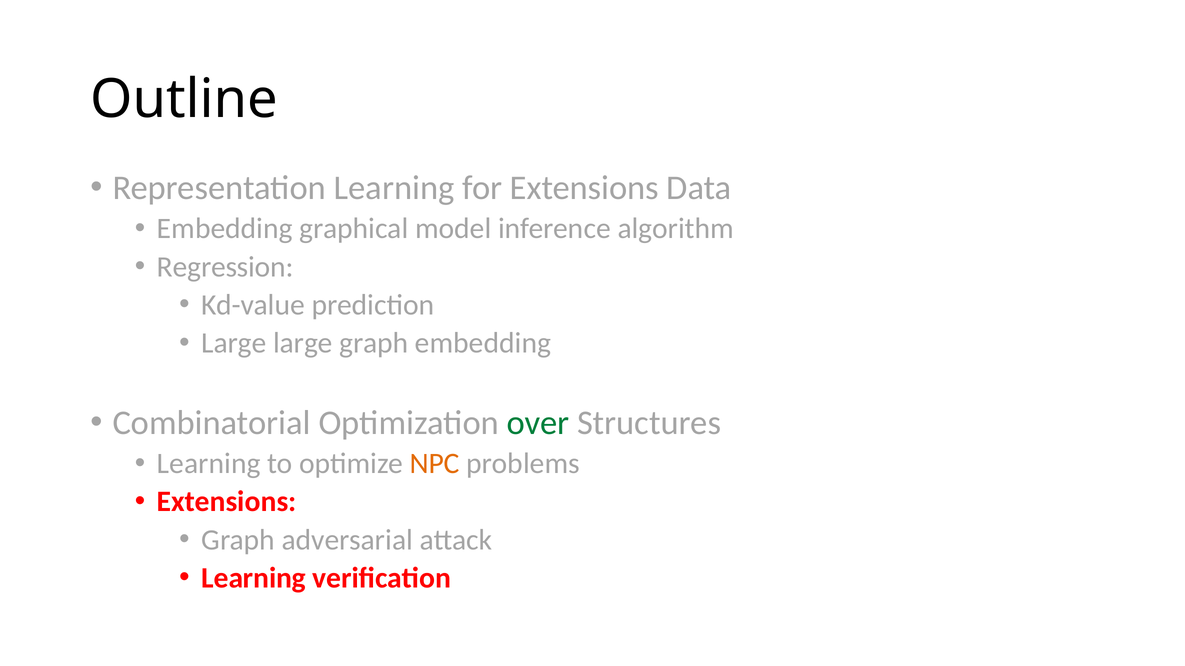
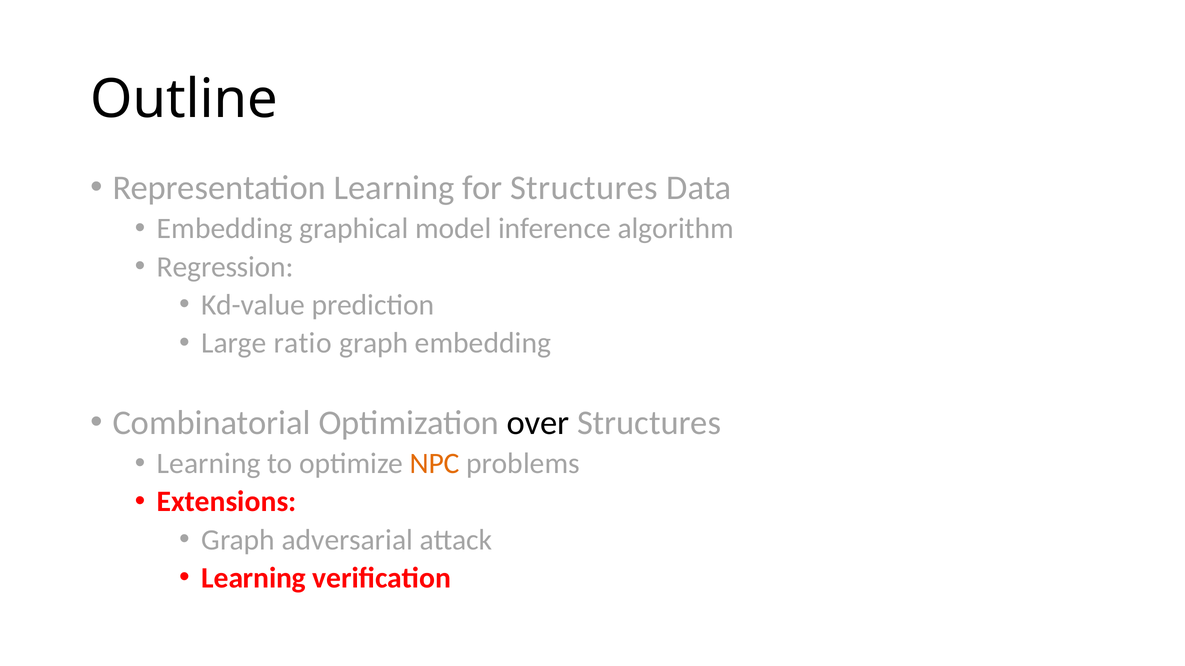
for Extensions: Extensions -> Structures (584, 188)
Large large: large -> ratio (303, 343)
over colour: green -> black (538, 423)
